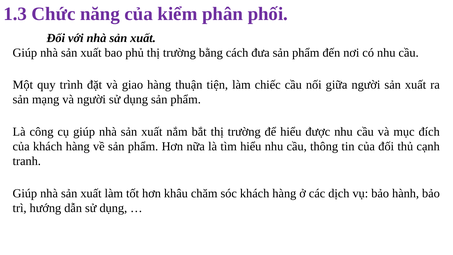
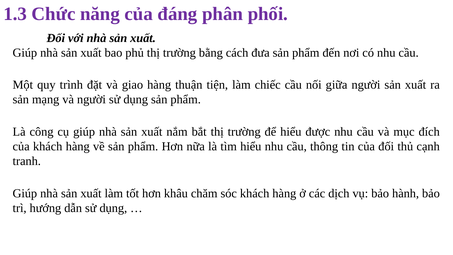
kiểm: kiểm -> đáng (178, 14)
